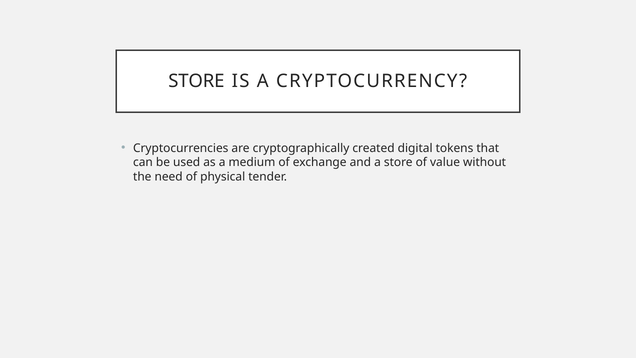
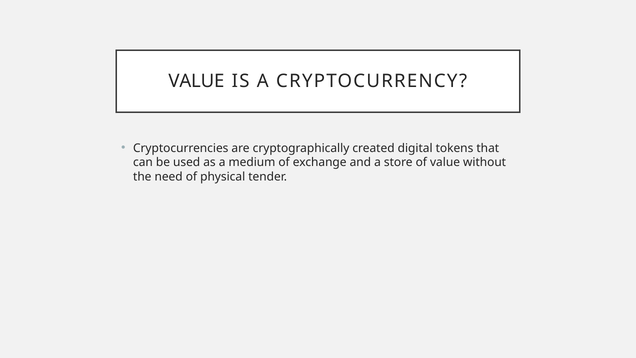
STORE: STORE -> VALUE (196, 81)
